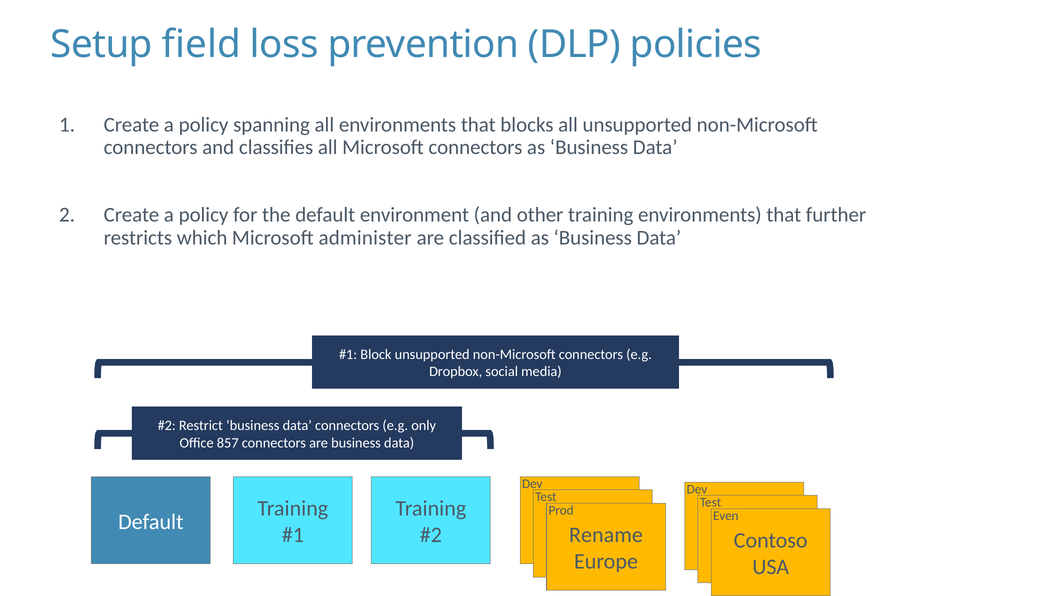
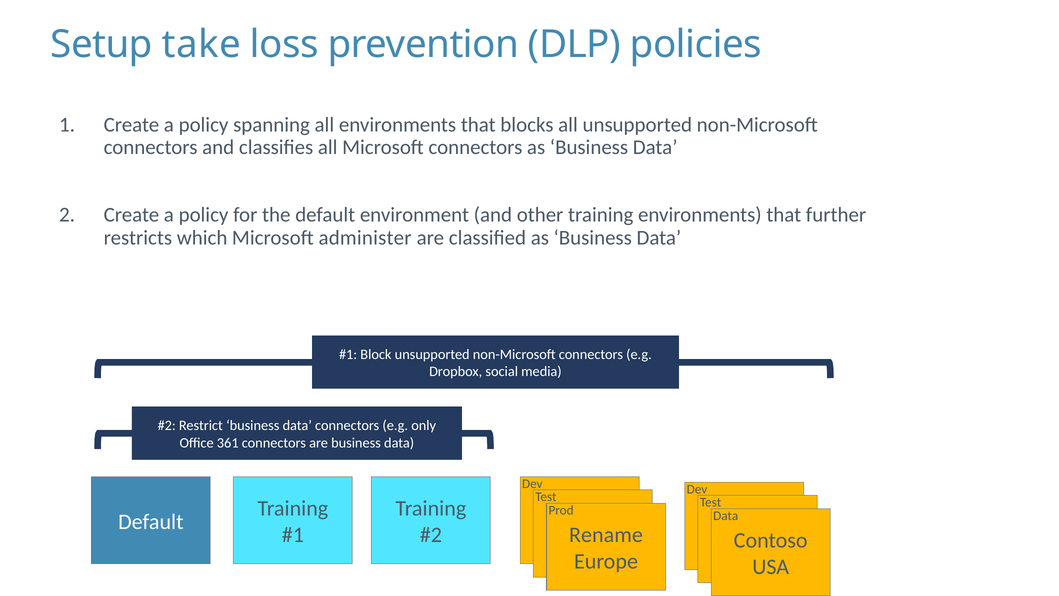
field: field -> take (201, 44)
857: 857 -> 361 (228, 443)
Even: Even -> Data (726, 516)
